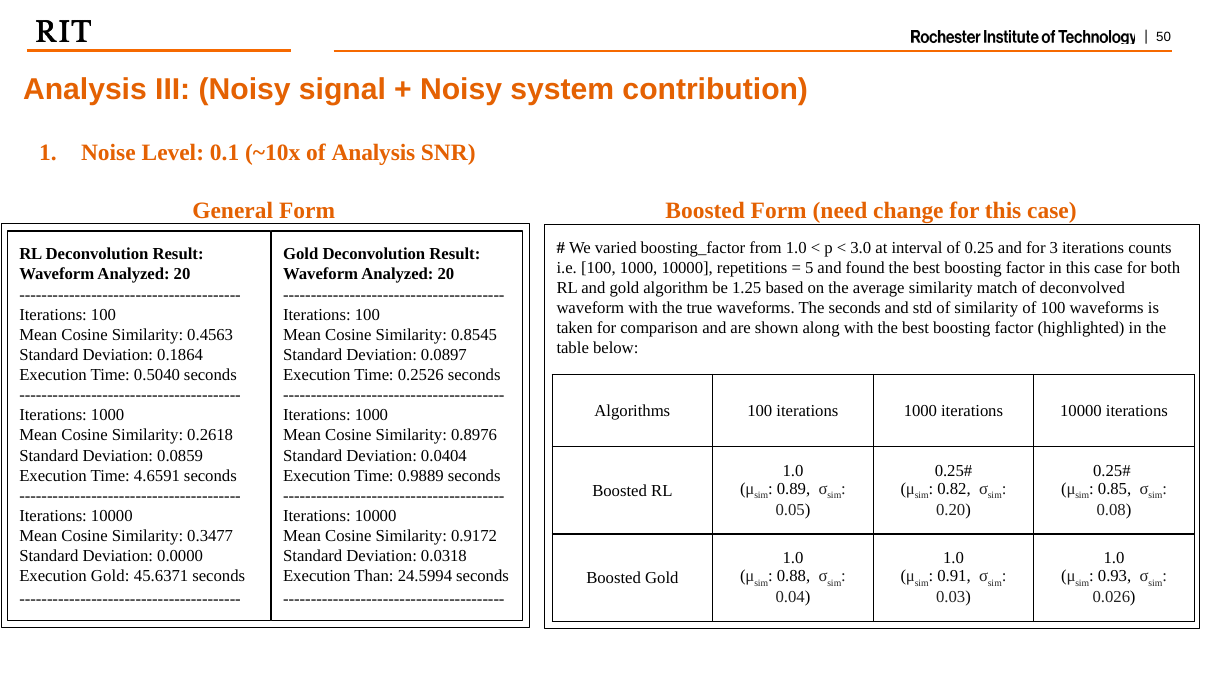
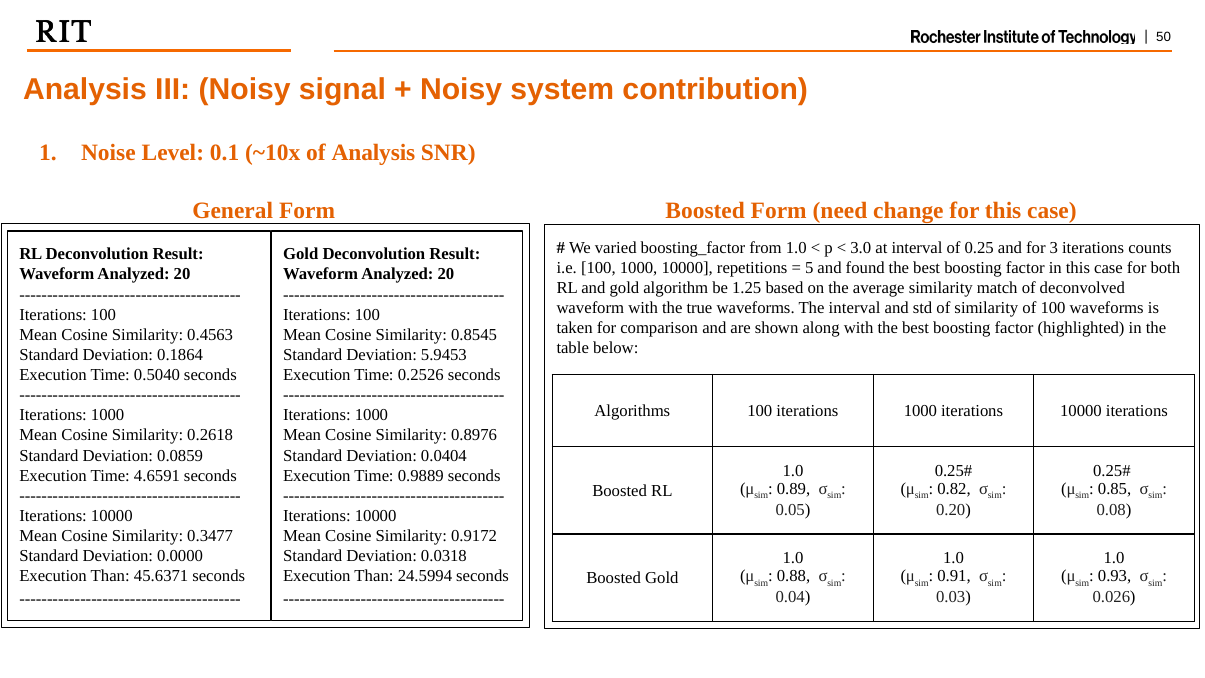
The seconds: seconds -> interval (855, 308)
0.0897: 0.0897 -> 5.9453 (444, 355)
Gold: Gold -> Than (110, 576)
